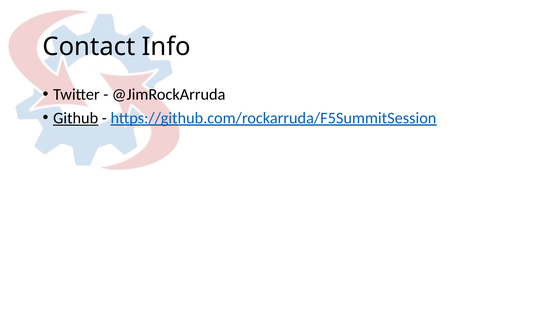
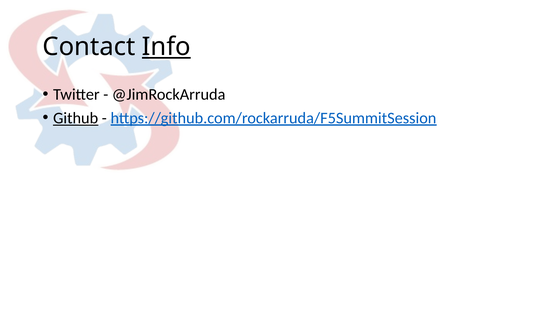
Info underline: none -> present (166, 47)
